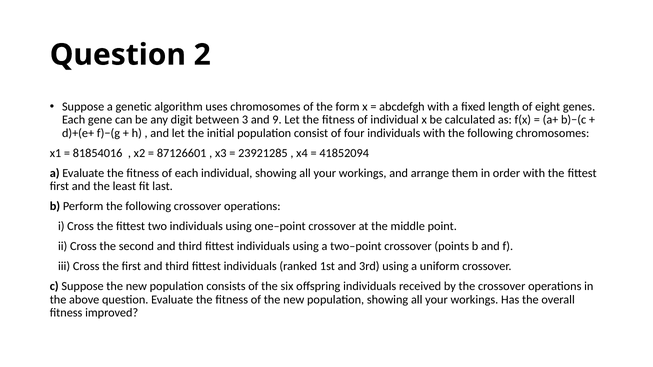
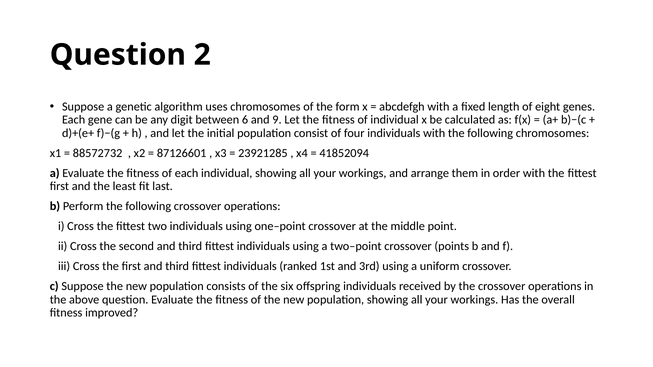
3: 3 -> 6 (245, 120)
81854016: 81854016 -> 88572732 (98, 153)
